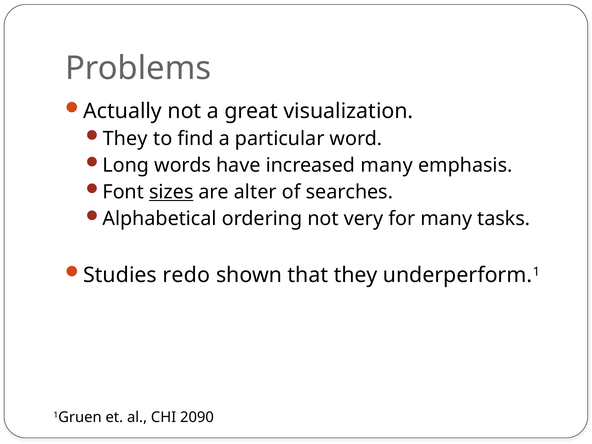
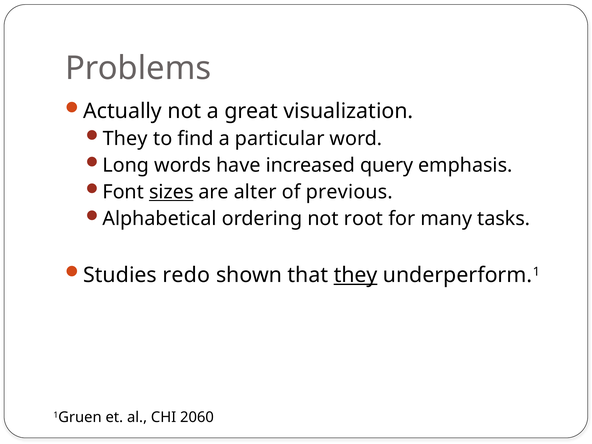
increased many: many -> query (387, 165)
searches: searches -> previous (349, 192)
very: very -> root (363, 219)
they underline: none -> present (356, 275)
2090: 2090 -> 2060 (197, 417)
